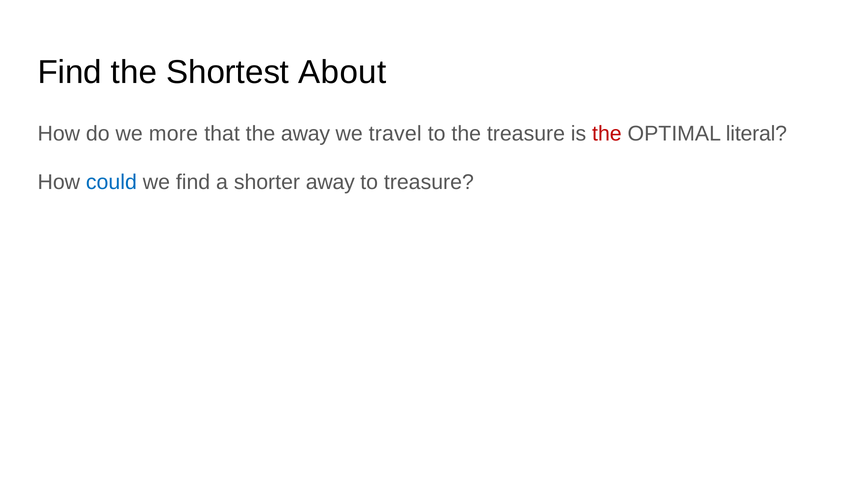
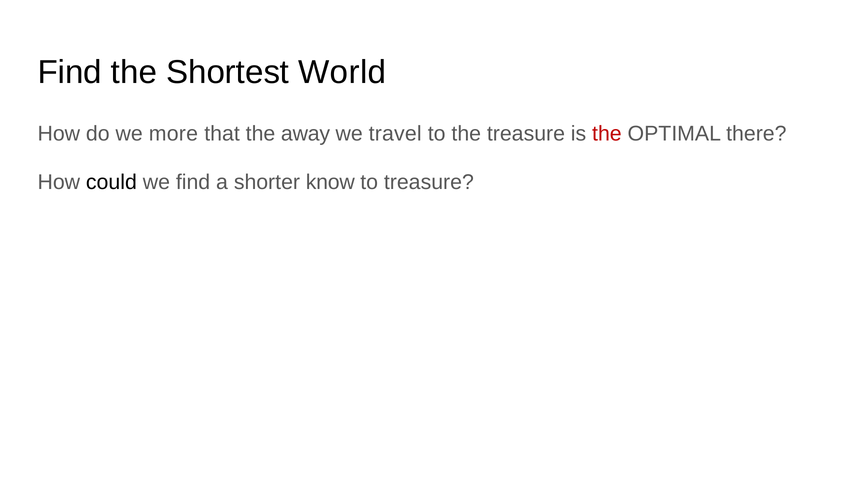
About: About -> World (342, 72)
literal: literal -> there (756, 134)
could colour: blue -> black (111, 182)
shorter away: away -> know (330, 182)
